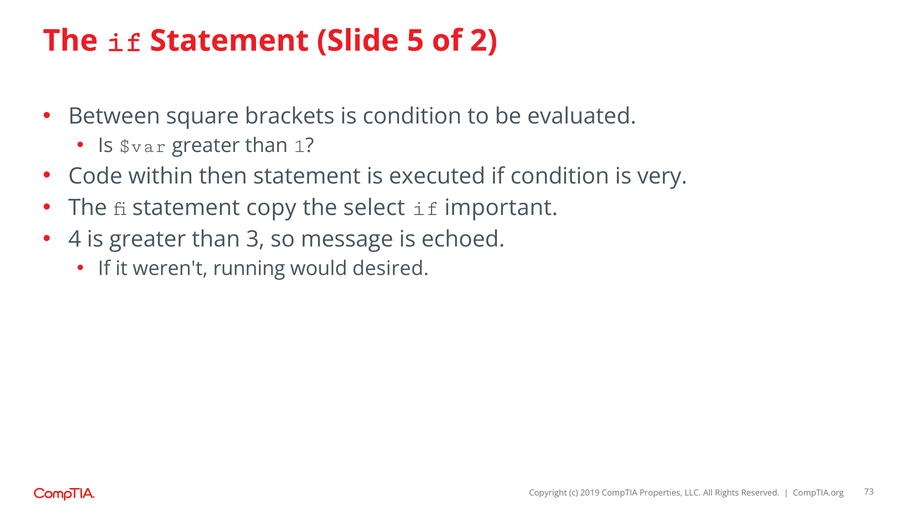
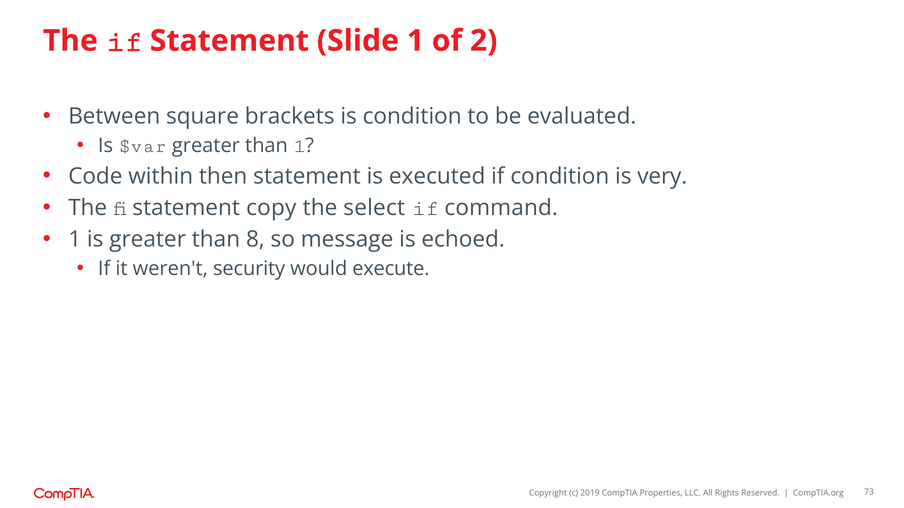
Slide 5: 5 -> 1 (415, 41)
important: important -> command (501, 208)
4: 4 -> 1 (75, 240)
3: 3 -> 8 (255, 240)
running: running -> security (249, 269)
desired: desired -> execute (391, 269)
